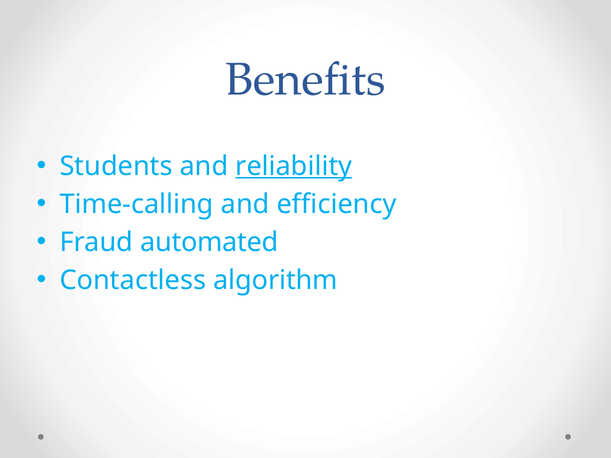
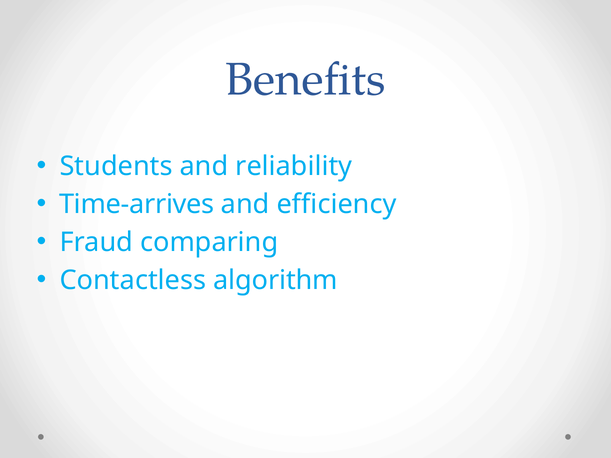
reliability underline: present -> none (294, 166)
Time-calling: Time-calling -> Time-arrives (137, 204)
automated: automated -> comparing (209, 242)
